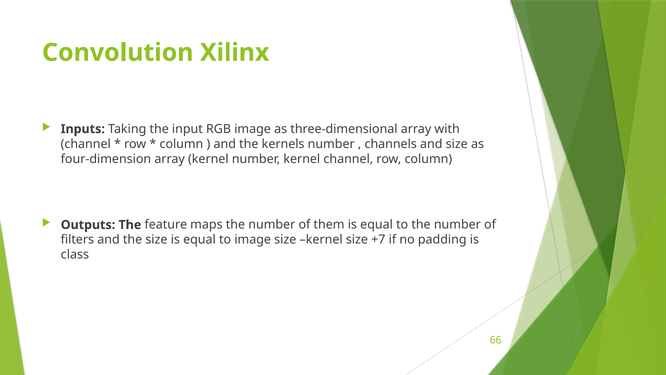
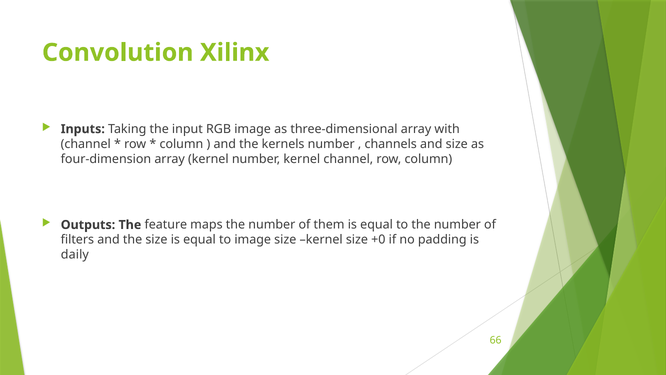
+7: +7 -> +0 (378, 240)
class: class -> daily (75, 255)
